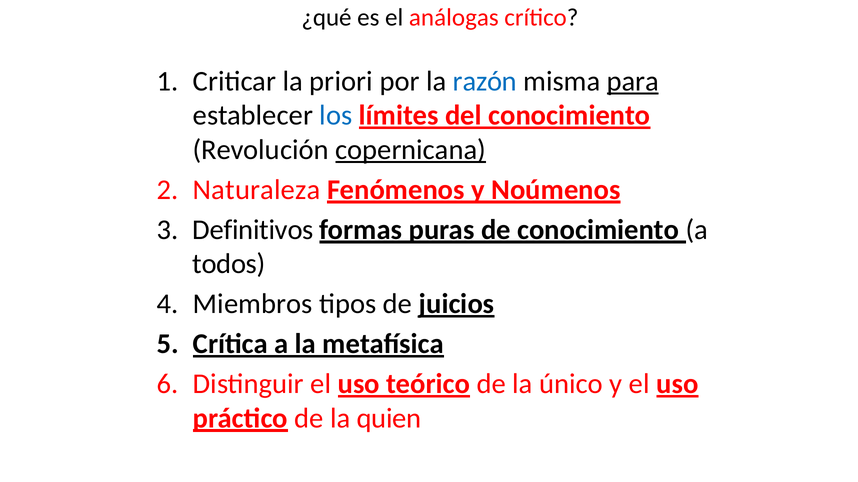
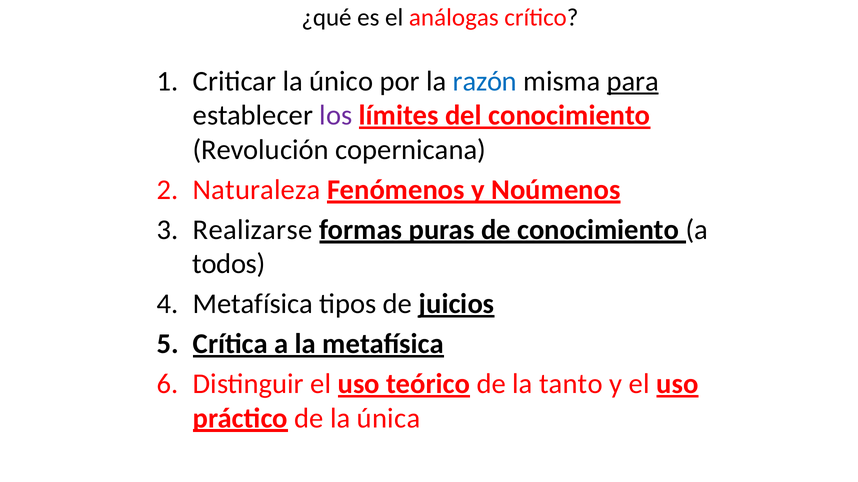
priori: priori -> único (341, 81)
los colour: blue -> purple (336, 116)
copernicana underline: present -> none (411, 150)
Definitivos: Definitivos -> Realizarse (253, 230)
Miembros: Miembros -> Metafísica (253, 304)
único: único -> tanto (571, 385)
quien: quien -> única (389, 419)
